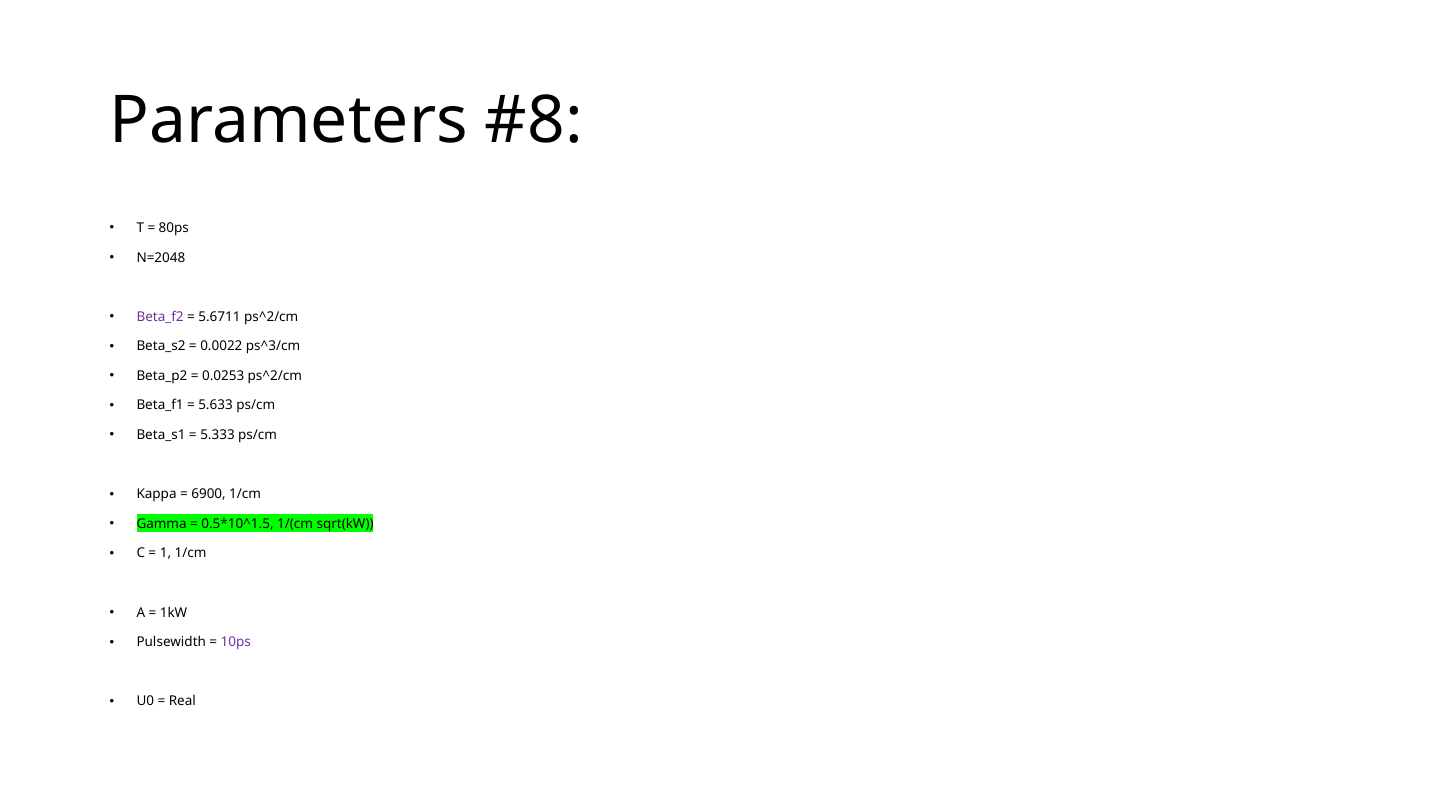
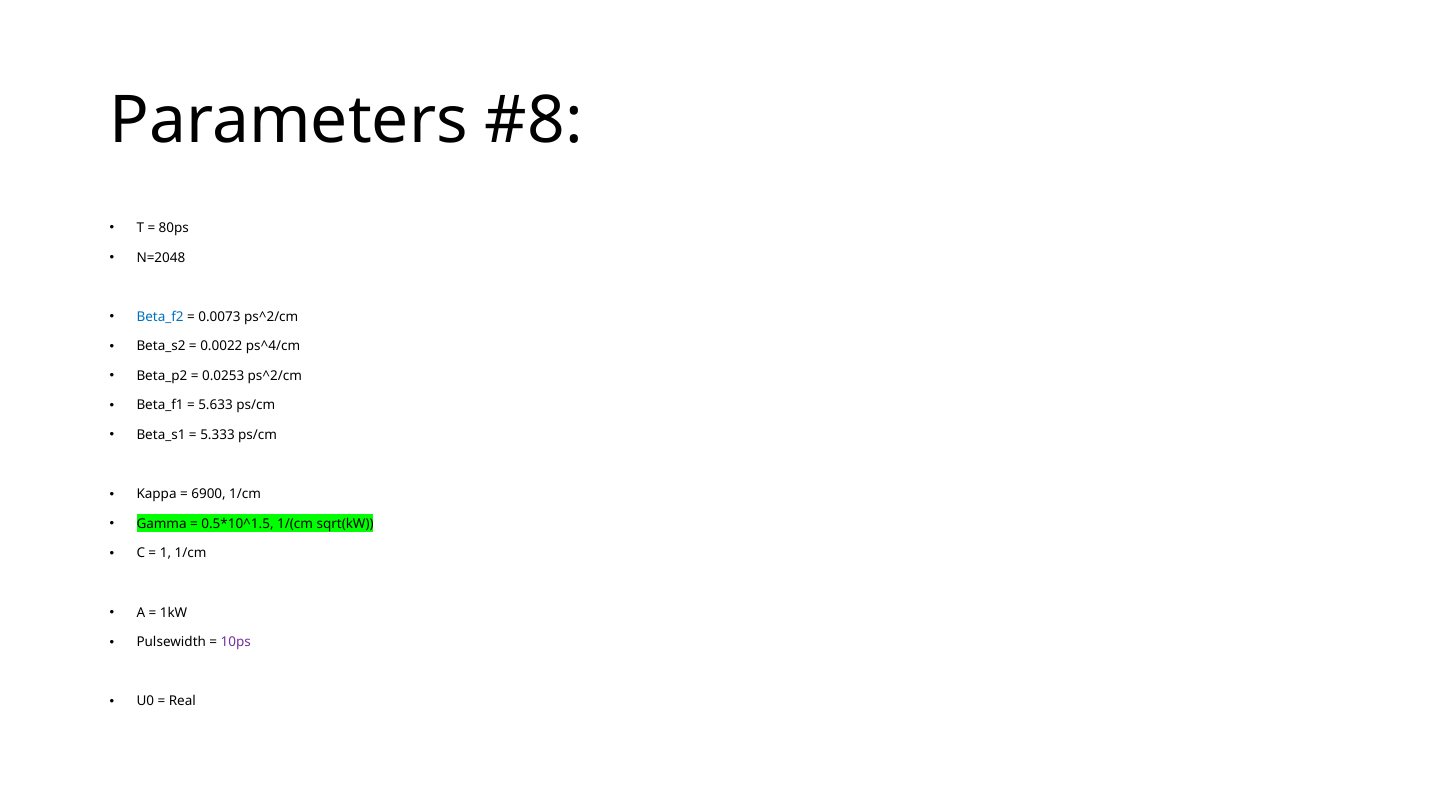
Beta_f2 colour: purple -> blue (160, 317)
5.6711: 5.6711 -> 0.0073 (219, 317)
ps^3/cm: ps^3/cm -> ps^4/cm (273, 346)
